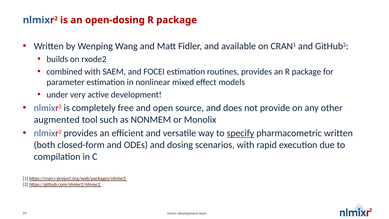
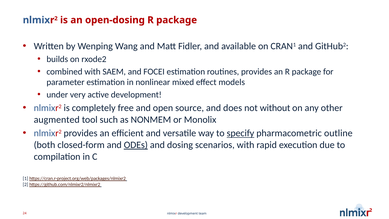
provide: provide -> without (275, 108)
pharmacometric written: written -> outline (338, 133)
ODEs underline: none -> present (136, 145)
